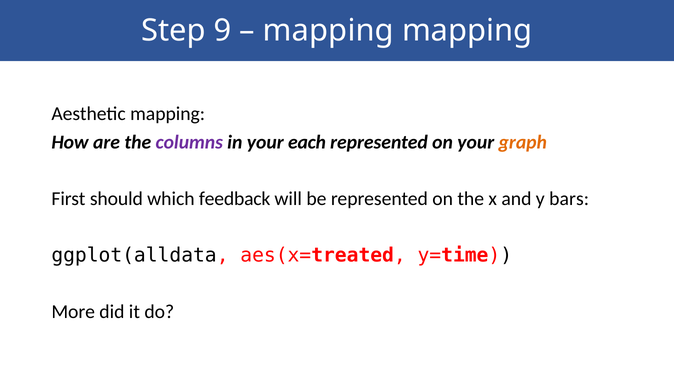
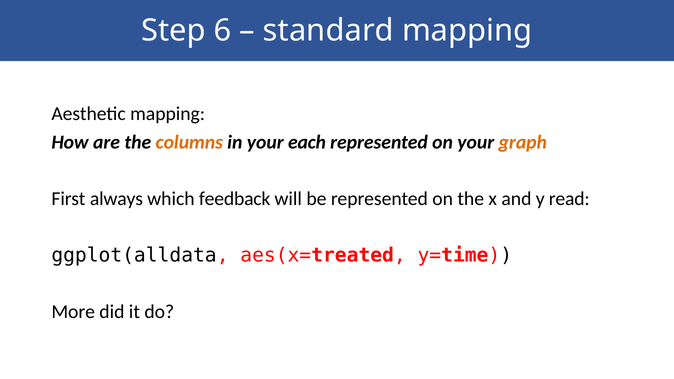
9: 9 -> 6 (223, 30)
mapping: mapping -> standard (328, 30)
columns colour: purple -> orange (189, 142)
should: should -> always (116, 199)
bars: bars -> read (569, 199)
